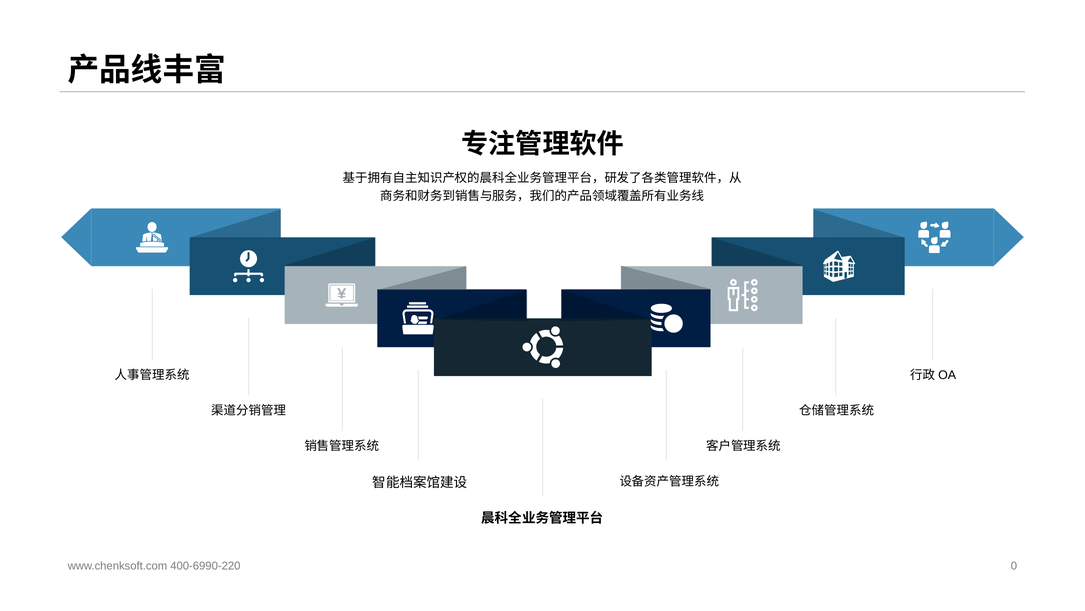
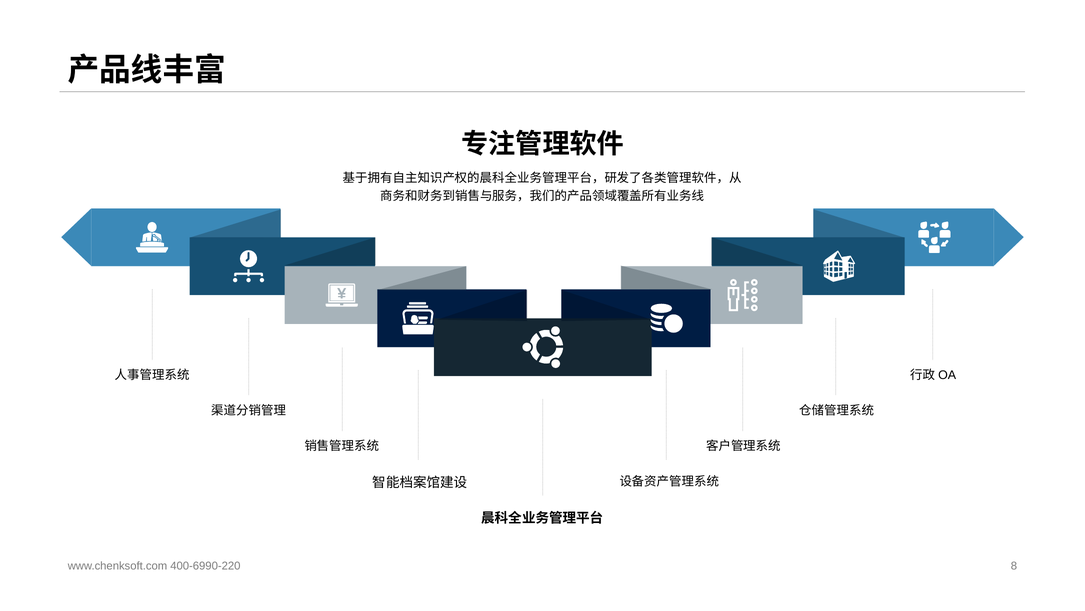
0: 0 -> 8 (1014, 565)
